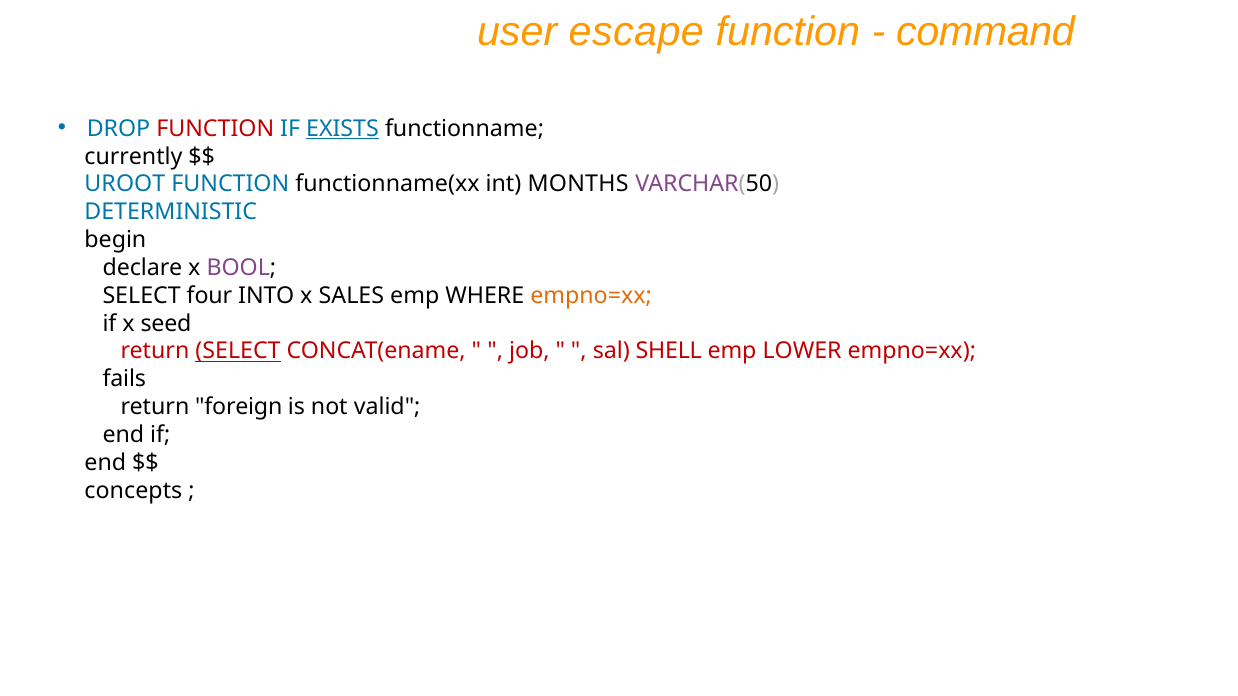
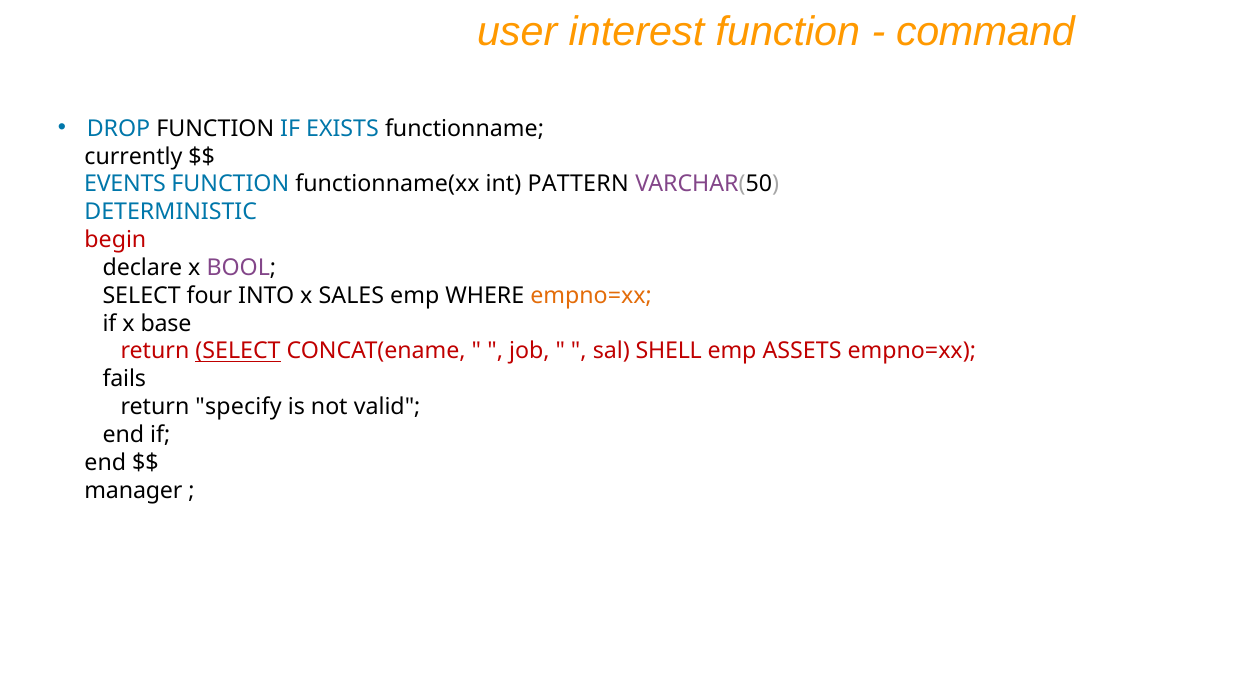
escape: escape -> interest (636, 32)
FUNCTION colour: red -> black (215, 129)
EXISTS underline: present -> none (342, 129)
UROOT: UROOT -> EVENTS (125, 184)
MONTHS: MONTHS -> PATTERN (578, 184)
begin colour: black -> red (115, 240)
seed: seed -> base (166, 324)
LOWER: LOWER -> ASSETS (802, 351)
foreign: foreign -> specify (239, 407)
concepts: concepts -> manager (133, 491)
